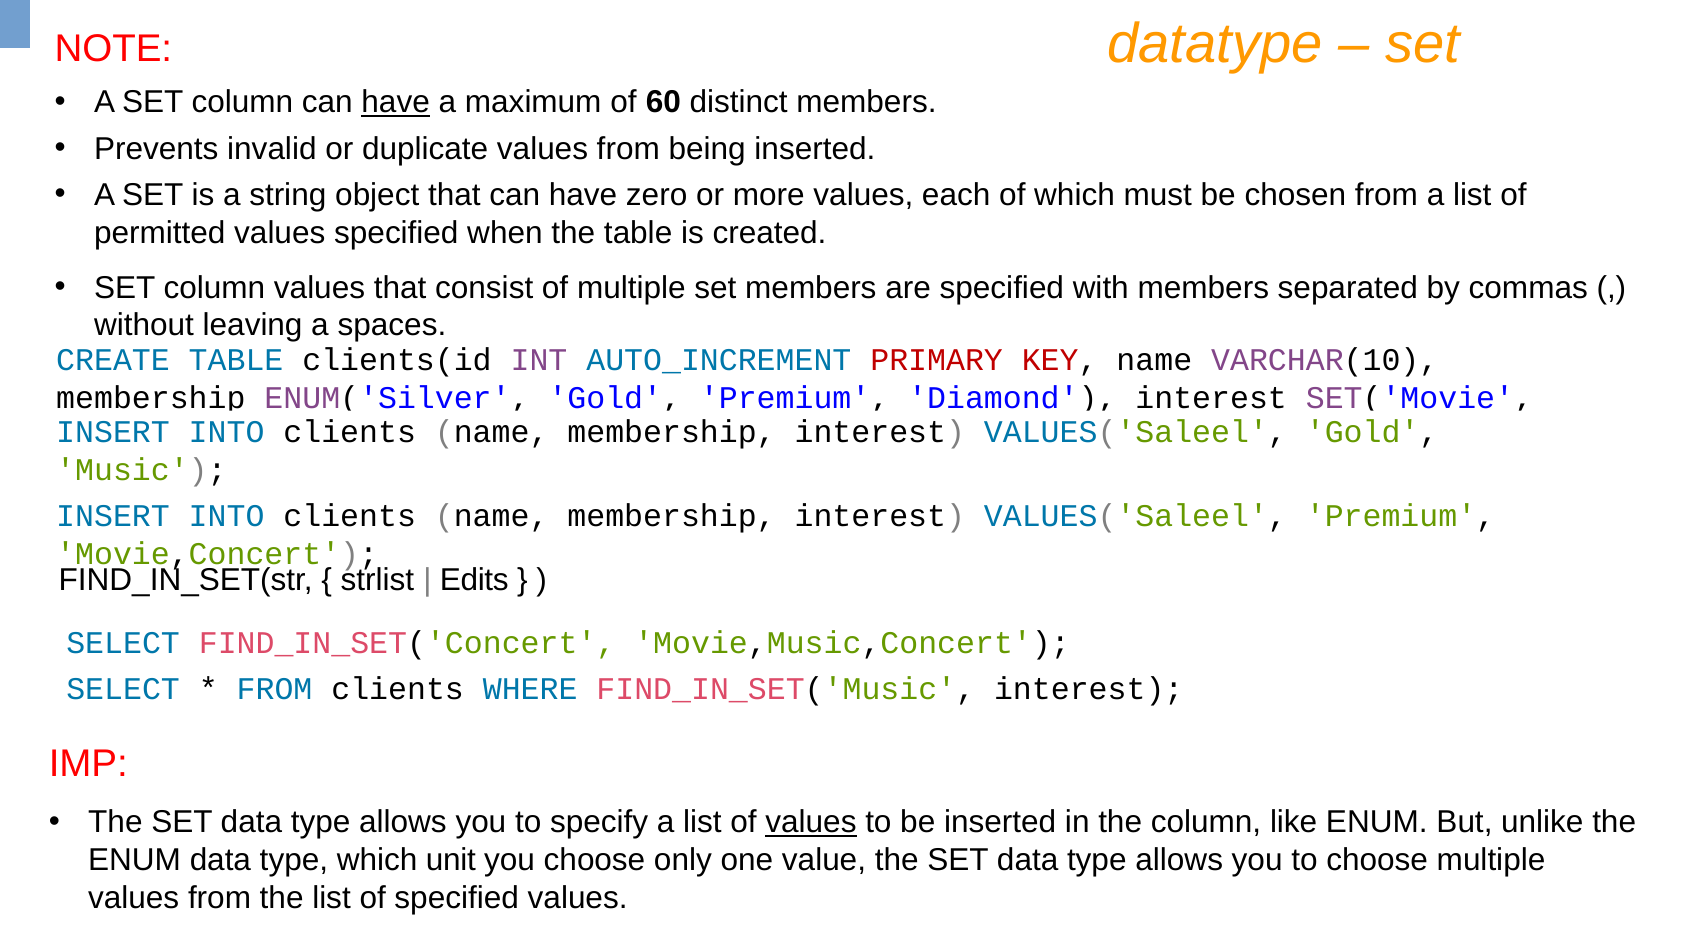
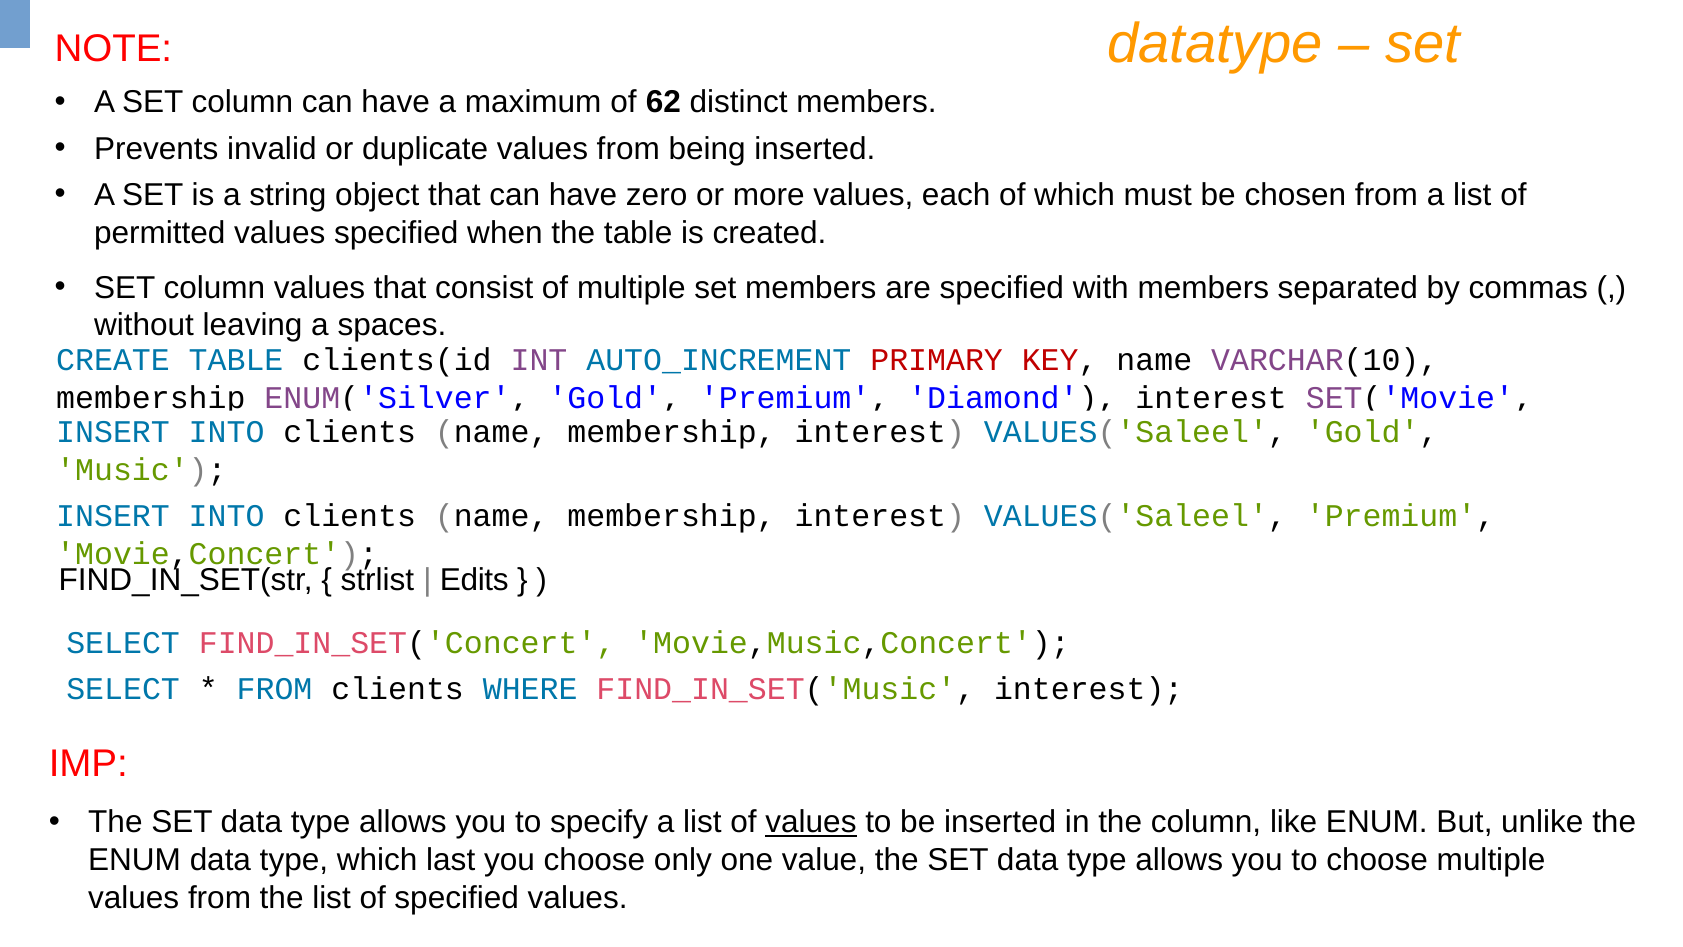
have underline: present -> none (396, 102)
60: 60 -> 62 (663, 102)
unit: unit -> last (451, 860)
